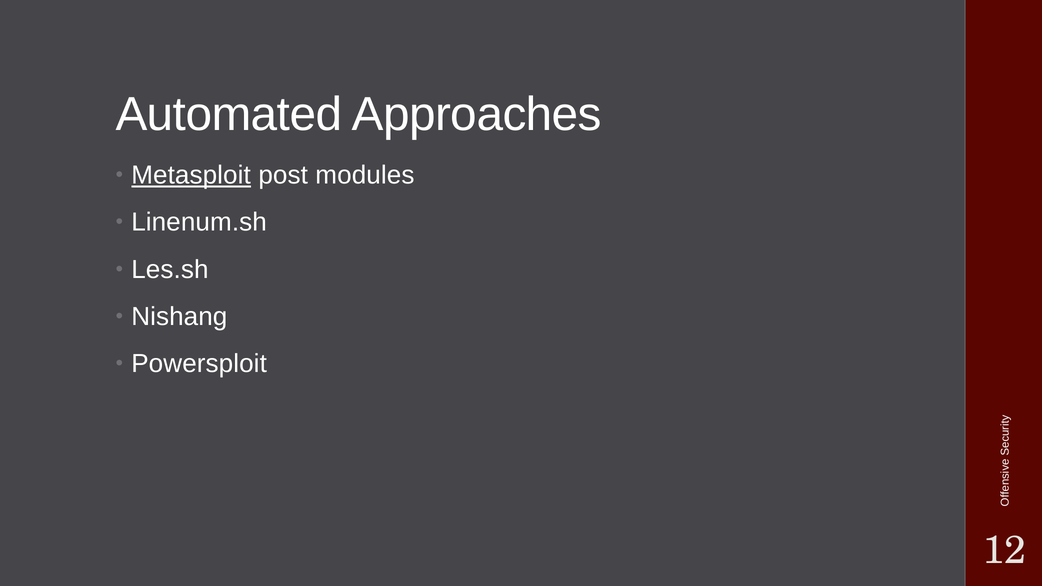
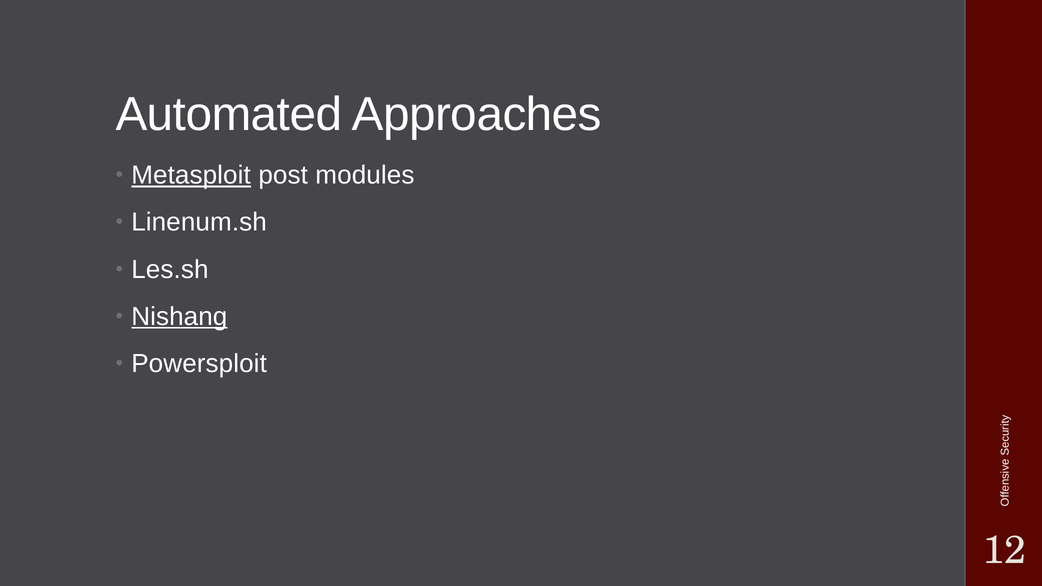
Nishang underline: none -> present (179, 317)
